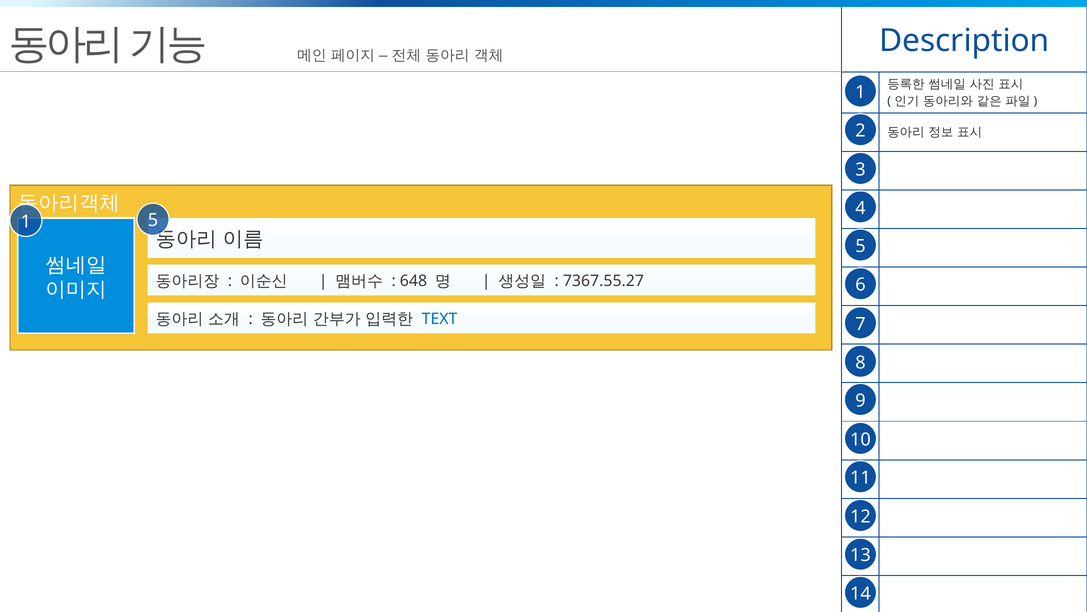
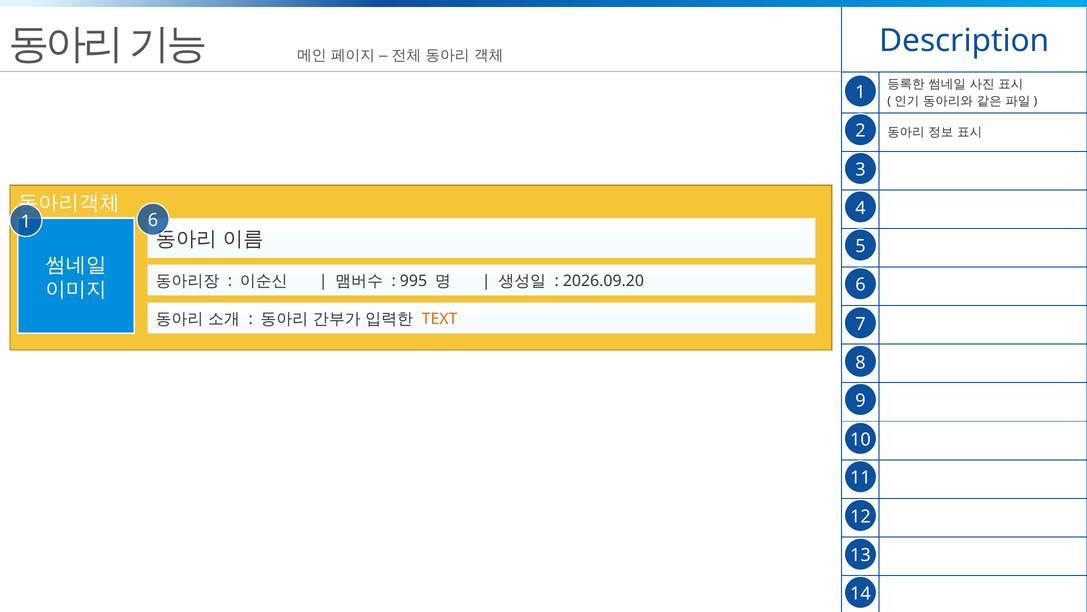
1 5: 5 -> 6 (153, 220)
648: 648 -> 995 (413, 281)
7367.55.27: 7367.55.27 -> 2026.09.20 (603, 281)
TEXT colour: blue -> orange (440, 319)
